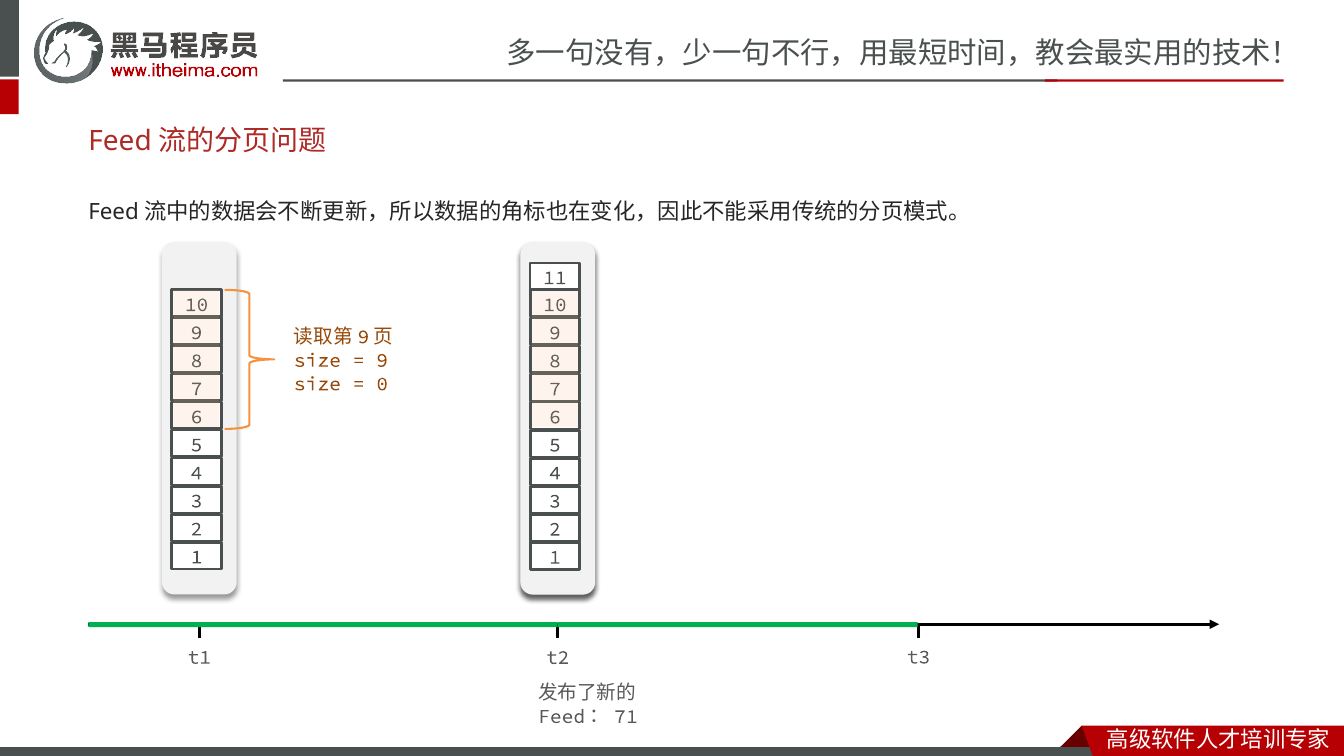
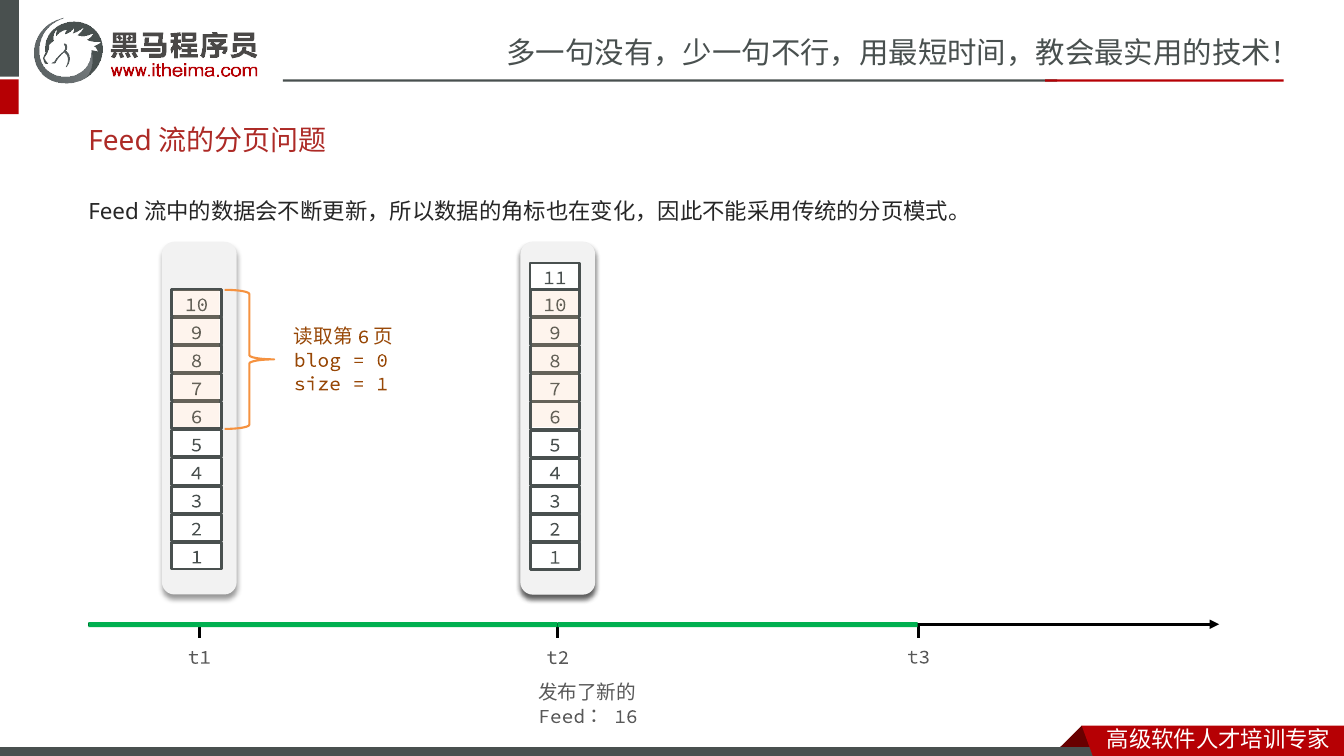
9: 9 -> 6 (363, 337)
size: size -> blog (317, 360)
9: 9 -> 0 (382, 360)
0: 0 -> 1 (382, 384)
71: 71 -> 16 (626, 716)
